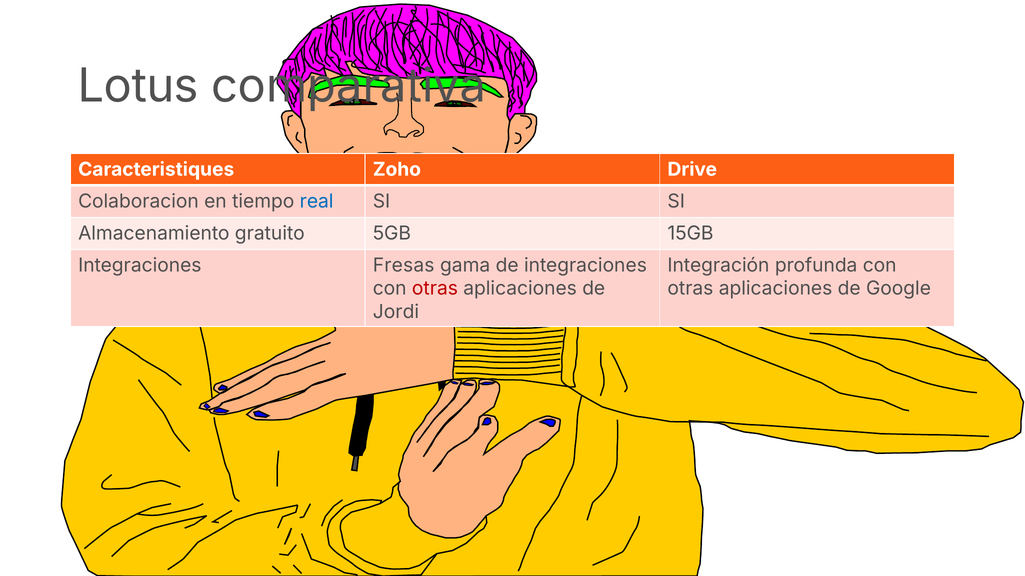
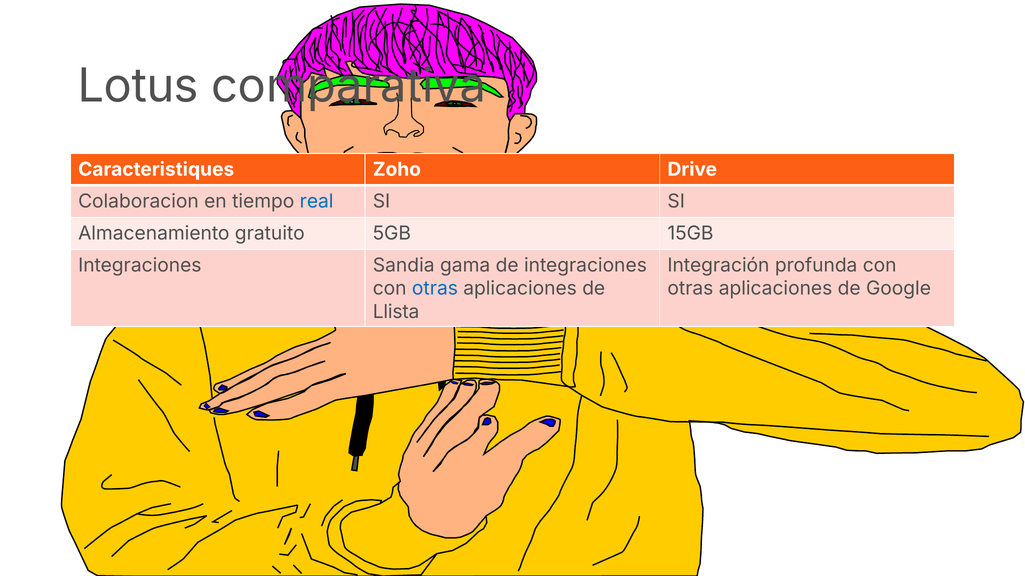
Fresas: Fresas -> Sandia (404, 266)
otras colour: red -> blue (435, 289)
Jordi: Jordi -> Llista (396, 312)
